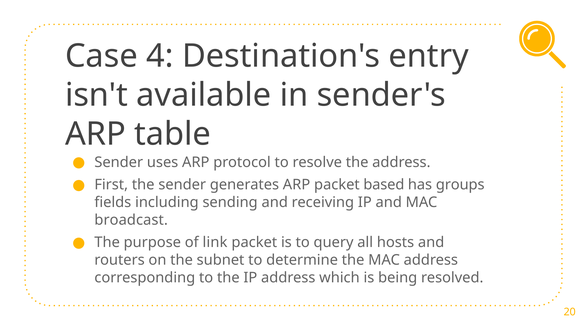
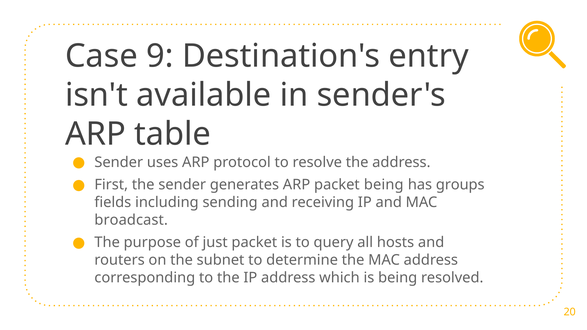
4: 4 -> 9 (160, 56)
packet based: based -> being (384, 185)
link: link -> just (215, 243)
